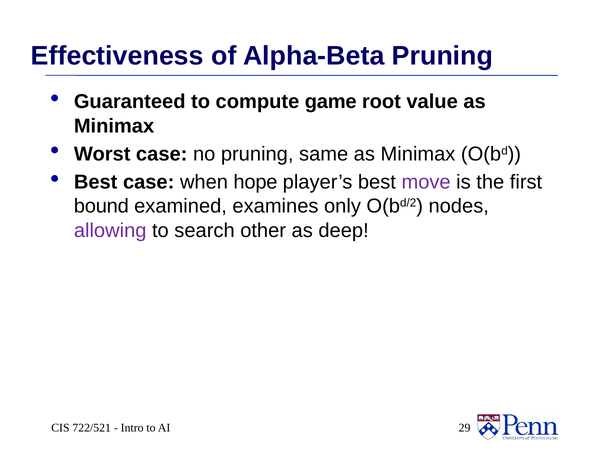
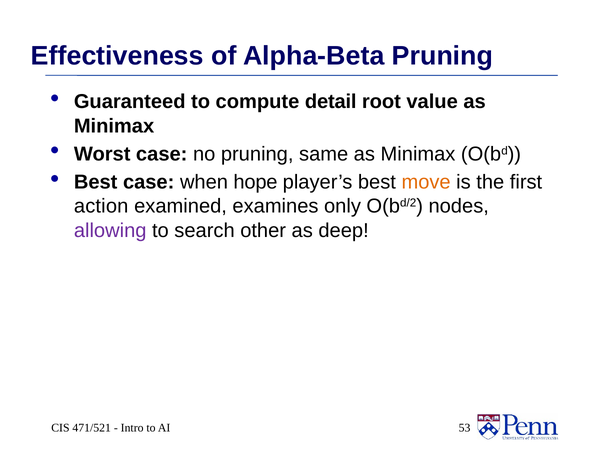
game: game -> detail (331, 102)
move colour: purple -> orange (426, 182)
bound: bound -> action (101, 206)
722/521: 722/521 -> 471/521 (92, 428)
29: 29 -> 53 (465, 428)
